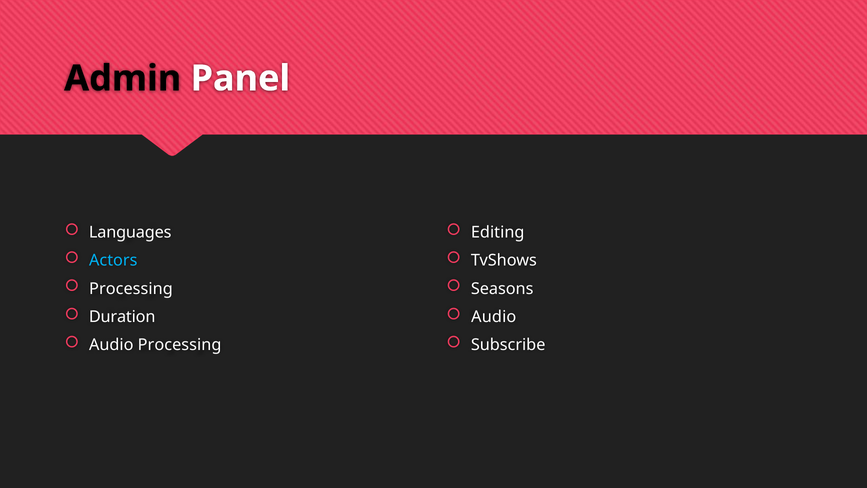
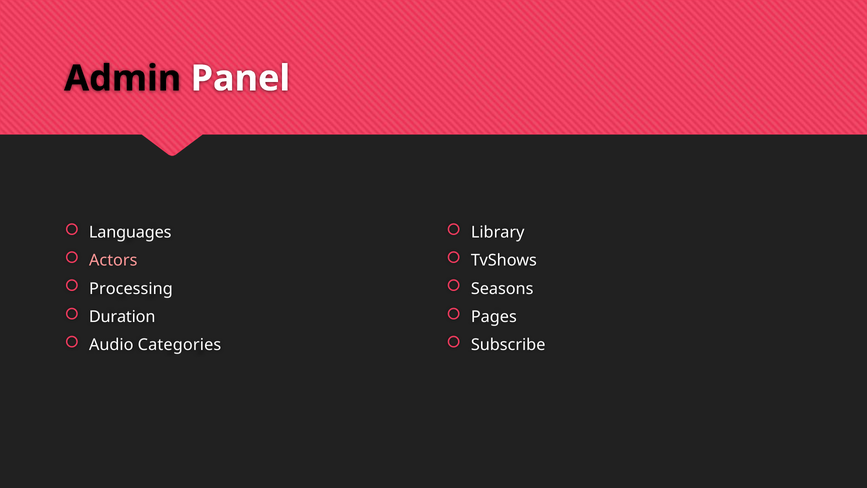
Editing: Editing -> Library (498, 232)
Actors colour: light blue -> pink (113, 260)
Audio: Audio -> Pages (494, 317)
Audio Processing: Processing -> Categories (180, 345)
